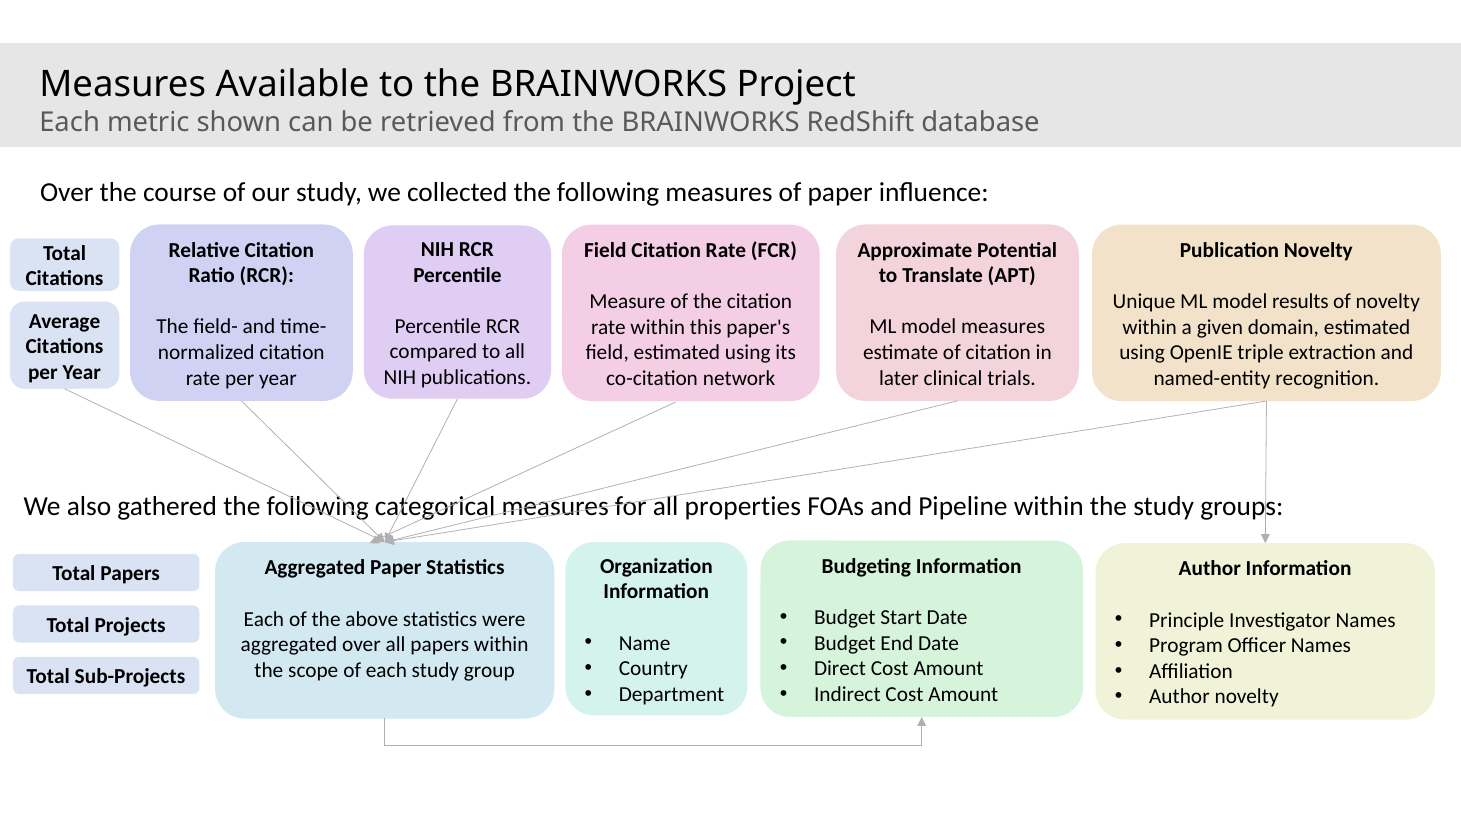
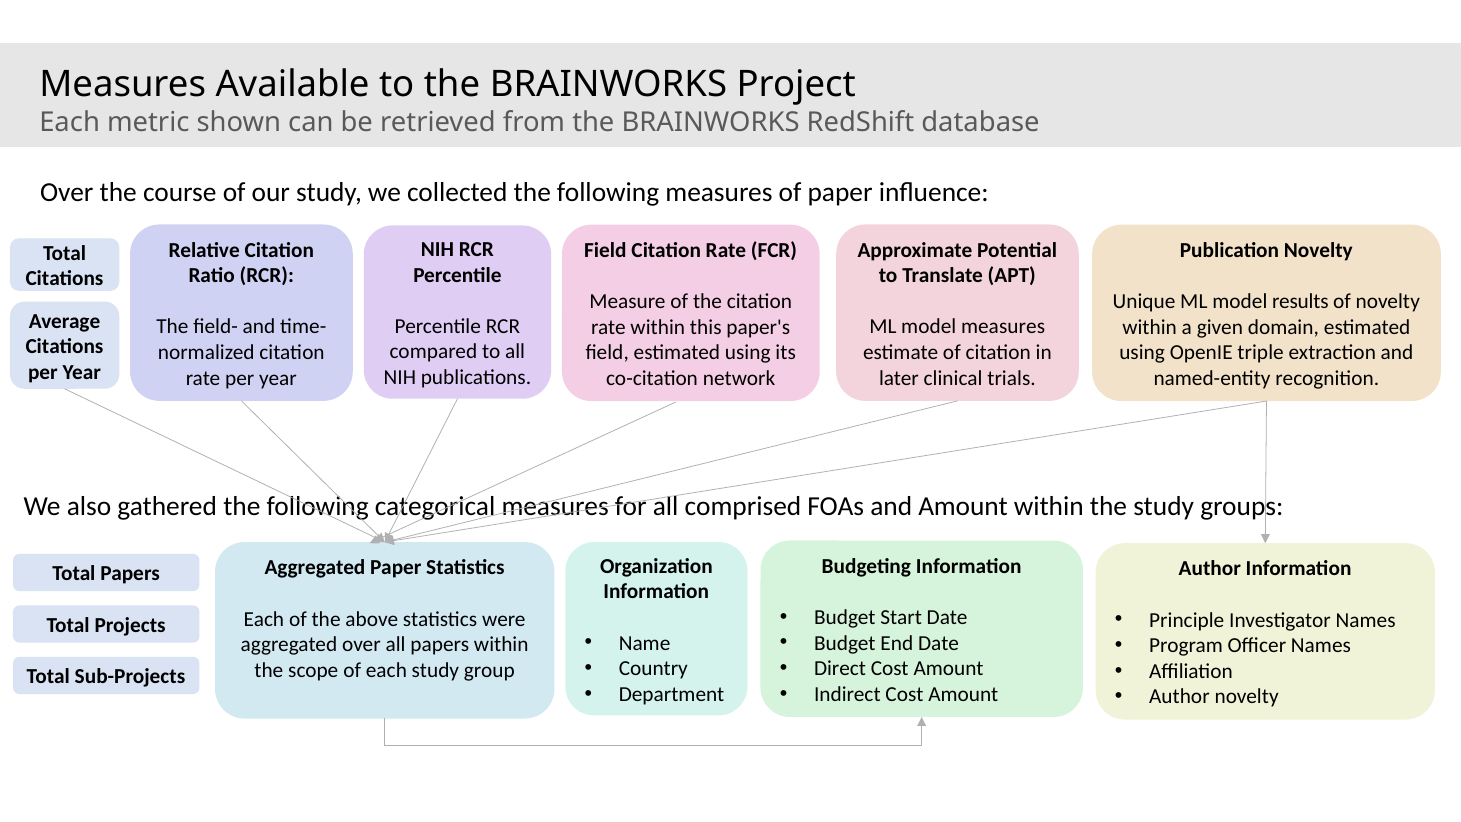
properties: properties -> comprised (743, 506)
and Pipeline: Pipeline -> Amount (963, 506)
